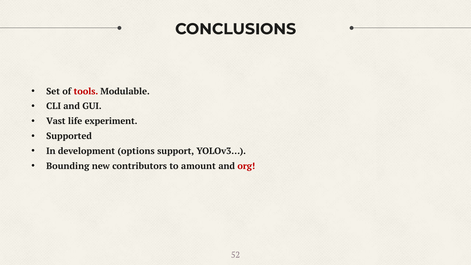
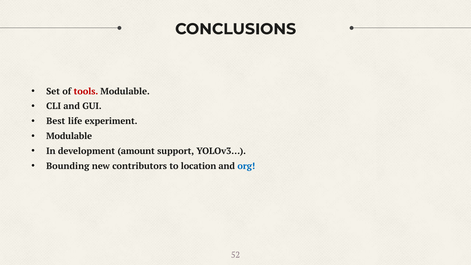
Vast: Vast -> Best (56, 121)
Supported: Supported -> Modulable (69, 136)
options: options -> amount (136, 151)
amount: amount -> location (199, 166)
org colour: red -> blue (246, 166)
